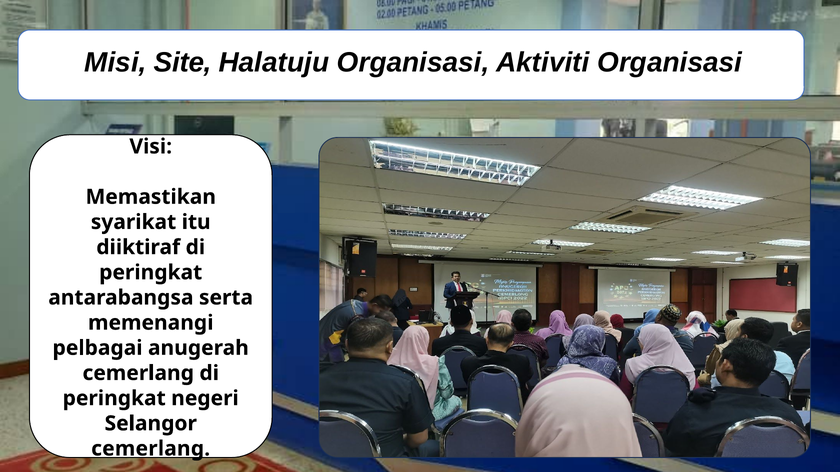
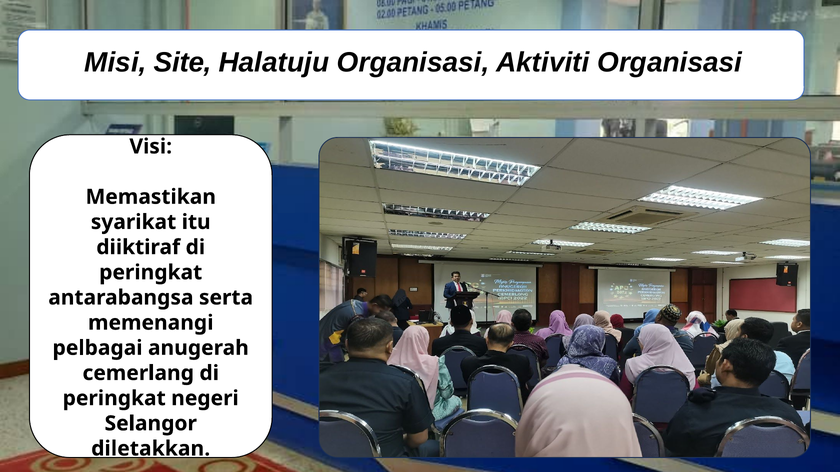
cemerlang: cemerlang -> diletakkan (151, 449)
